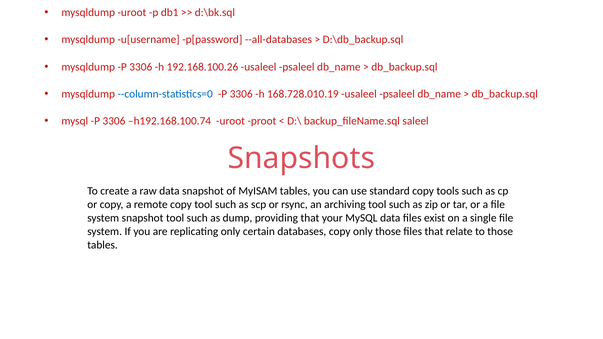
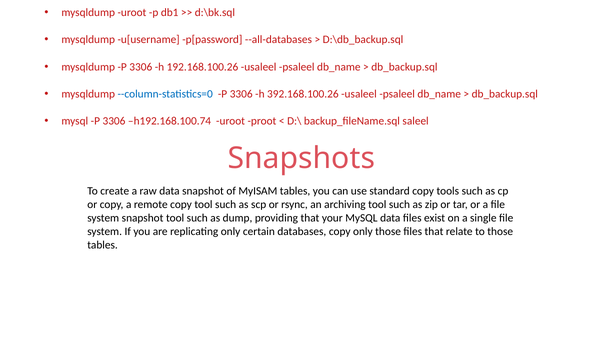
168.728.010.19: 168.728.010.19 -> 392.168.100.26 (303, 94)
